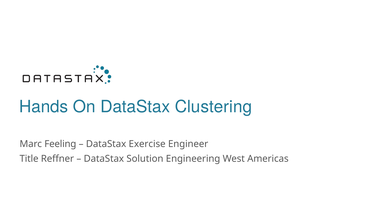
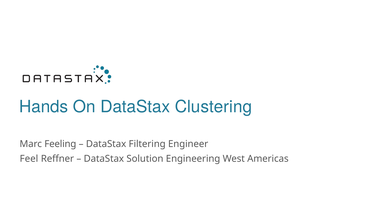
Exercise: Exercise -> Filtering (147, 144)
Title: Title -> Feel (29, 159)
